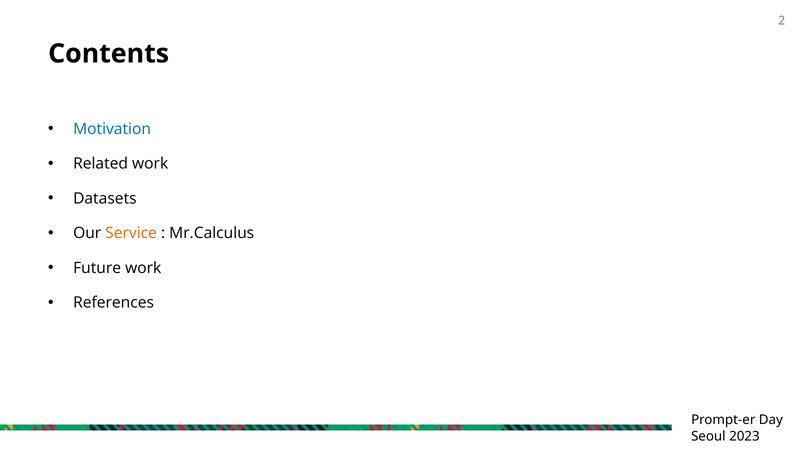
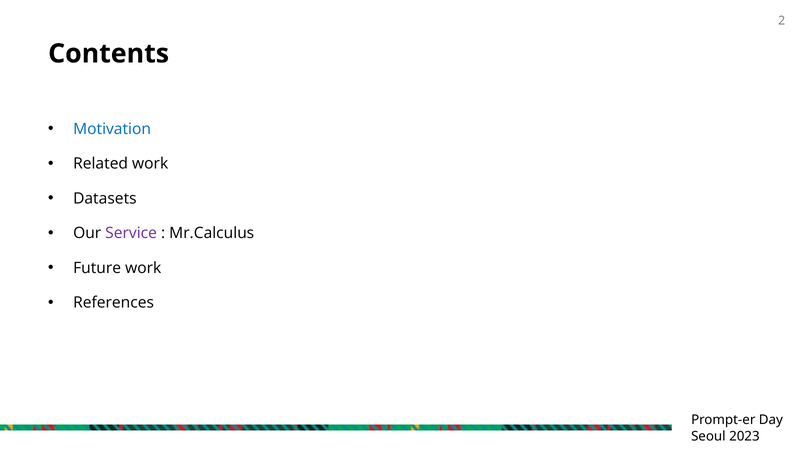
Service colour: orange -> purple (131, 233)
